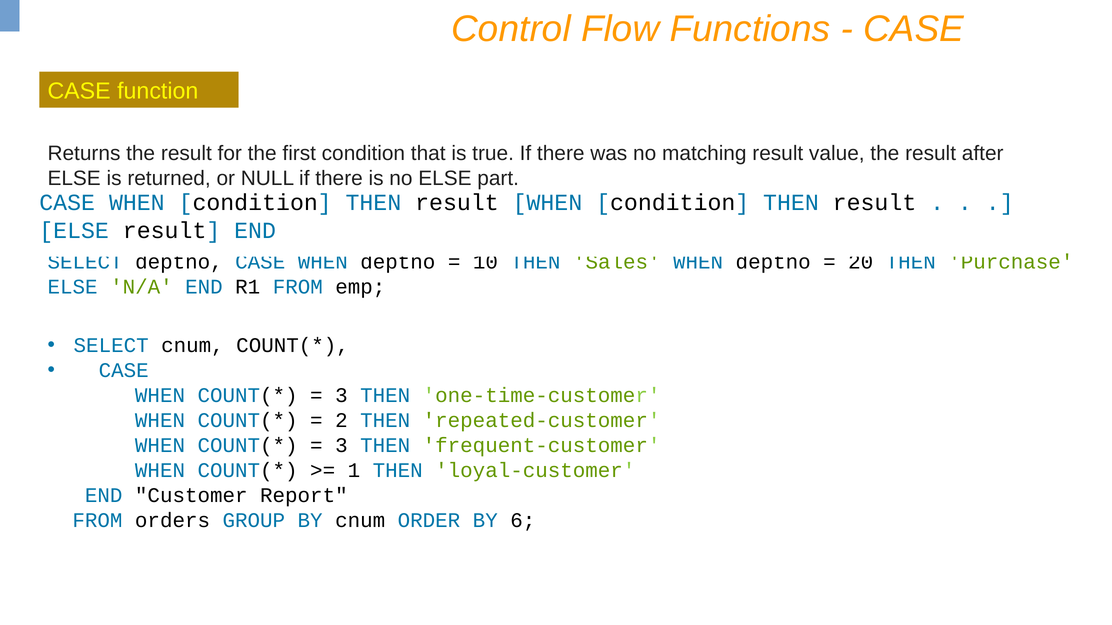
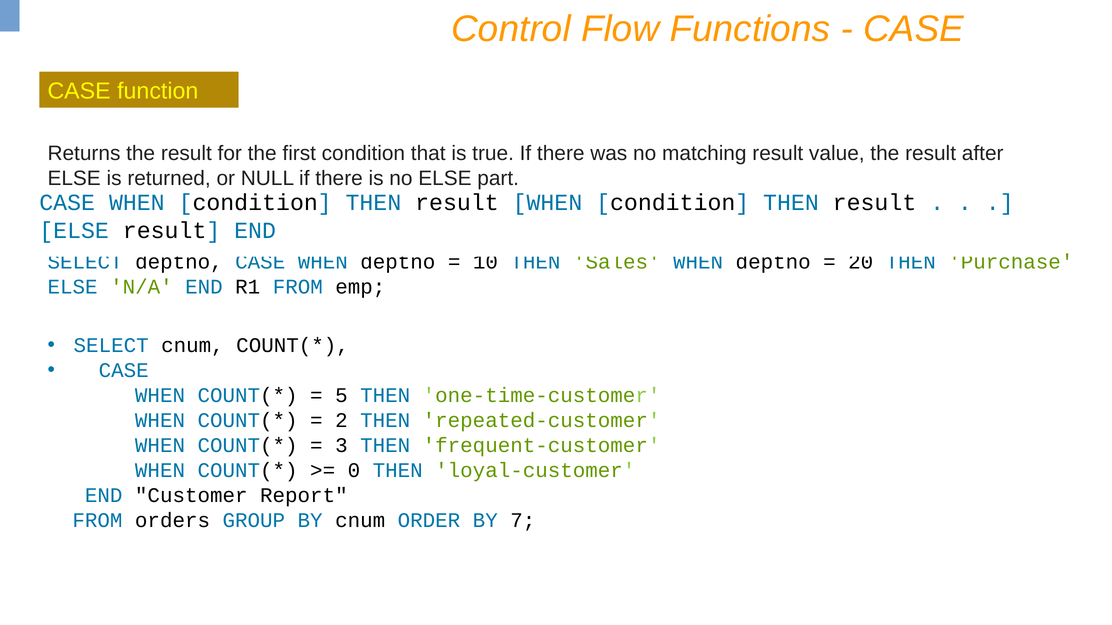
3: 3 -> 5 (341, 396)
1: 1 -> 0 (354, 471)
6: 6 -> 7 (523, 521)
